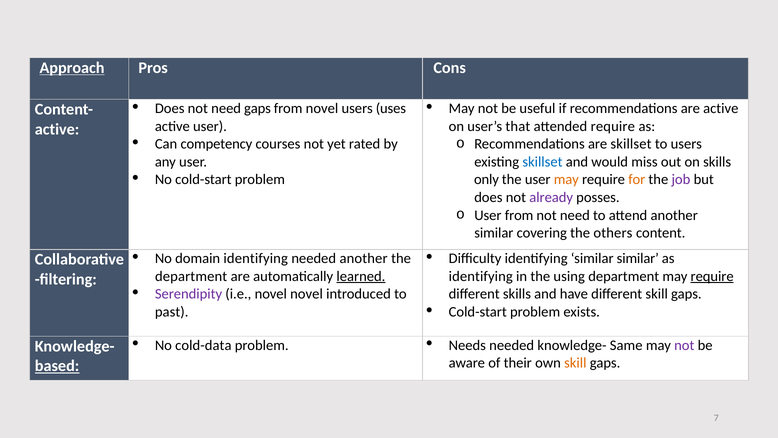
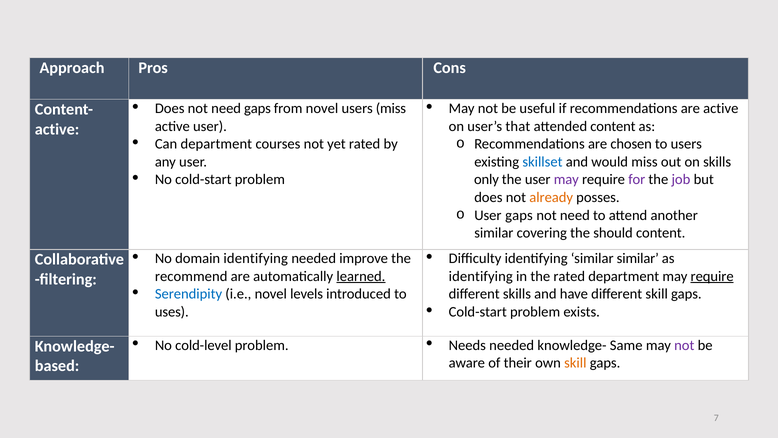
Approach underline: present -> none (72, 68)
users uses: uses -> miss (391, 108)
attended require: require -> content (613, 126)
Can competency: competency -> department (216, 144)
are skillset: skillset -> chosen (631, 144)
may colour: orange -> purple (566, 180)
for colour: orange -> purple (637, 180)
already colour: purple -> orange (551, 197)
User from: from -> gaps (519, 215)
others: others -> should (613, 233)
needed another: another -> improve (364, 258)
department: department -> recommend (191, 276)
the using: using -> rated (569, 276)
Serendipity colour: purple -> blue (188, 294)
novel novel: novel -> levels (307, 294)
past: past -> uses (172, 312)
cold-data: cold-data -> cold-level (203, 345)
based underline: present -> none (57, 366)
